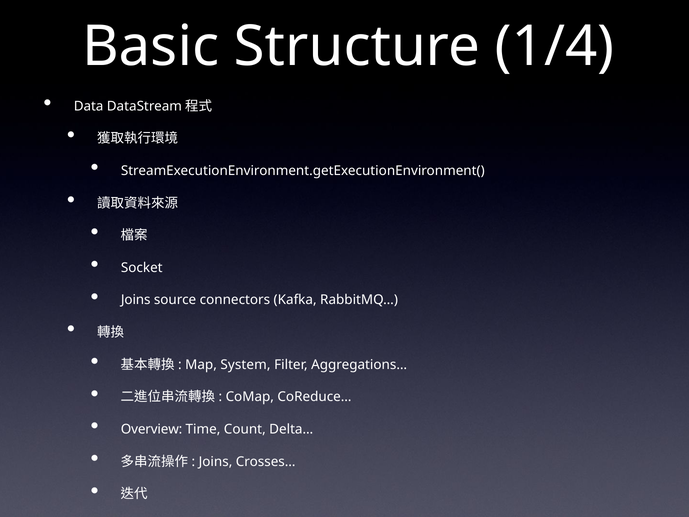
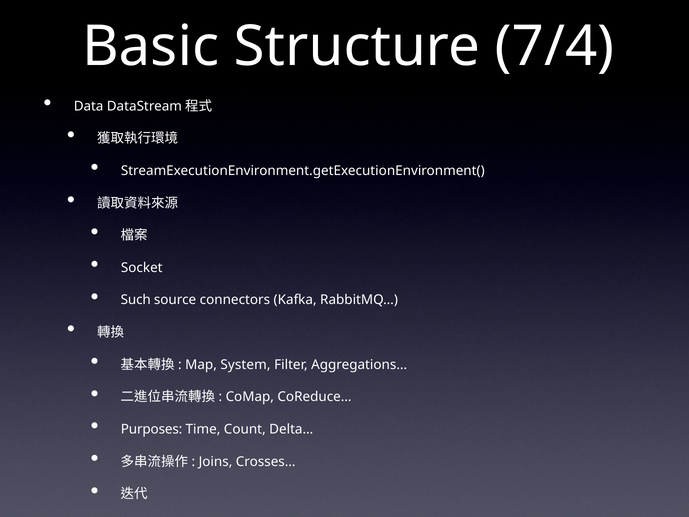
1/4: 1/4 -> 7/4 (555, 47)
Joins: Joins -> Such (136, 300)
Overview: Overview -> Purposes (152, 429)
